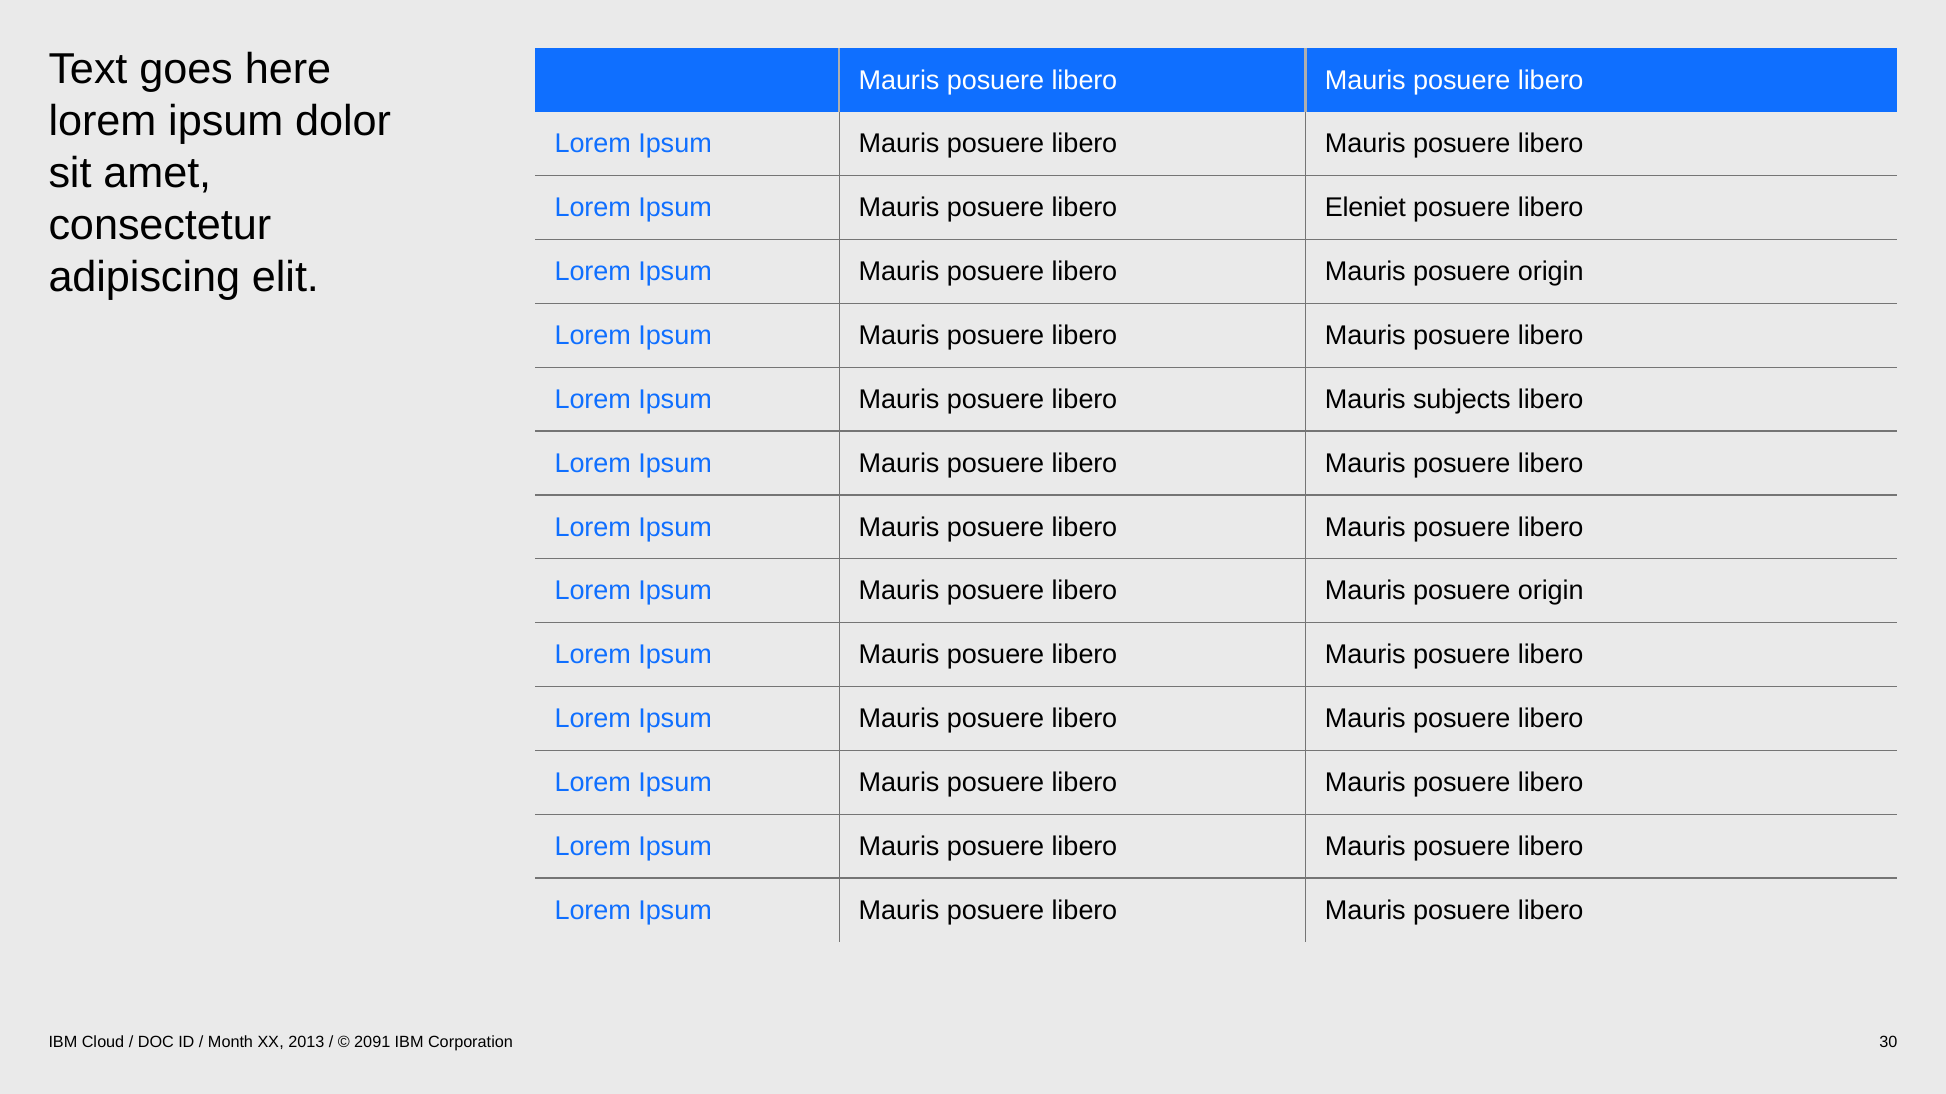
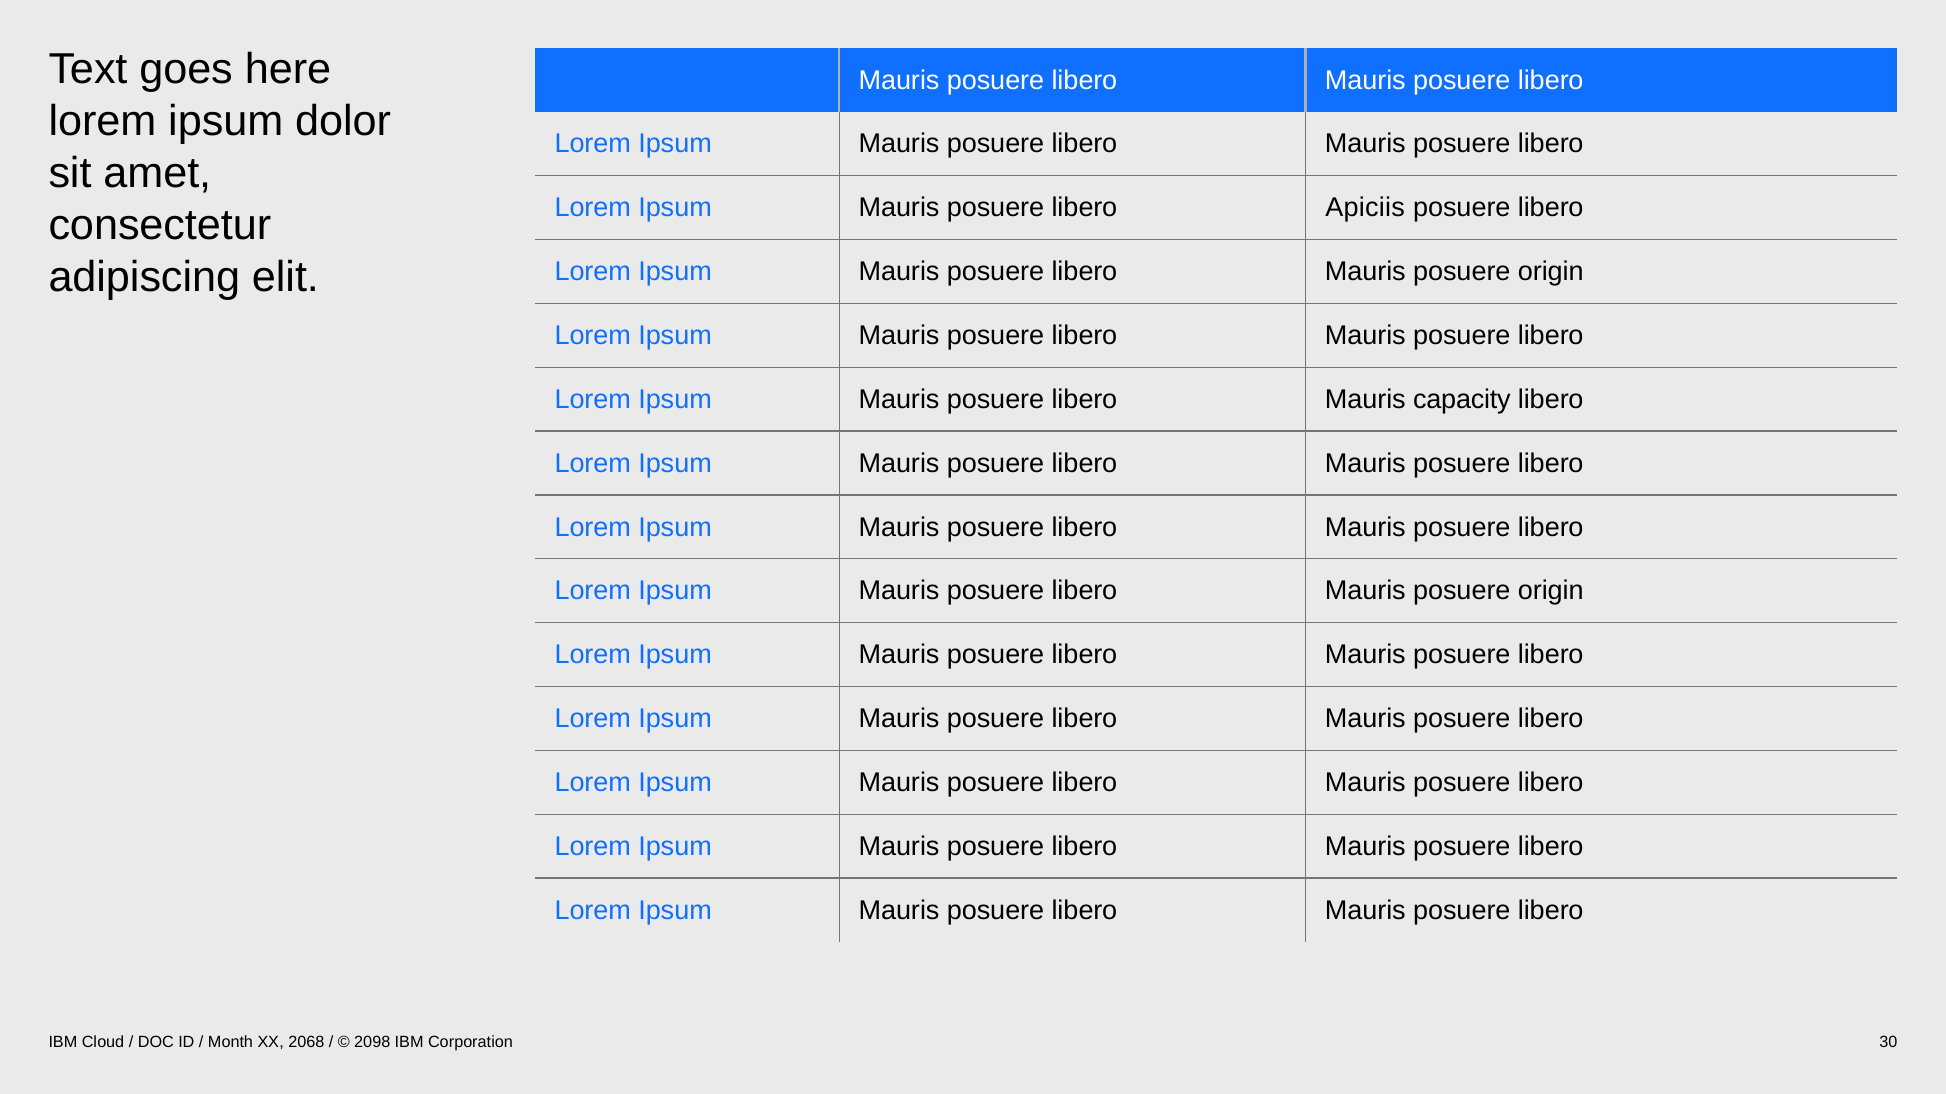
Eleniet: Eleniet -> Apiciis (1365, 208)
subjects: subjects -> capacity (1462, 400)
2013: 2013 -> 2068 (306, 1043)
2091: 2091 -> 2098 (372, 1043)
